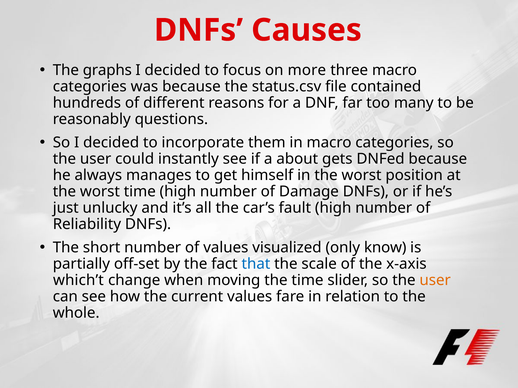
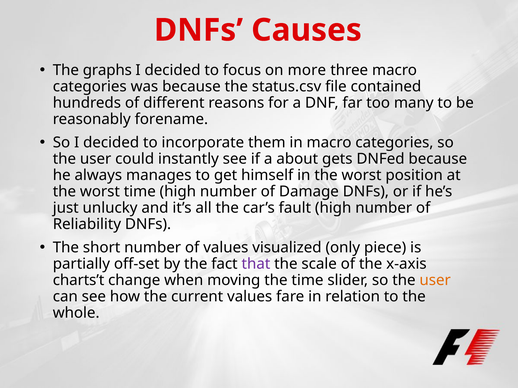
questions: questions -> forename (171, 119)
know: know -> piece (385, 248)
that colour: blue -> purple (256, 264)
which’t: which’t -> charts’t (79, 280)
